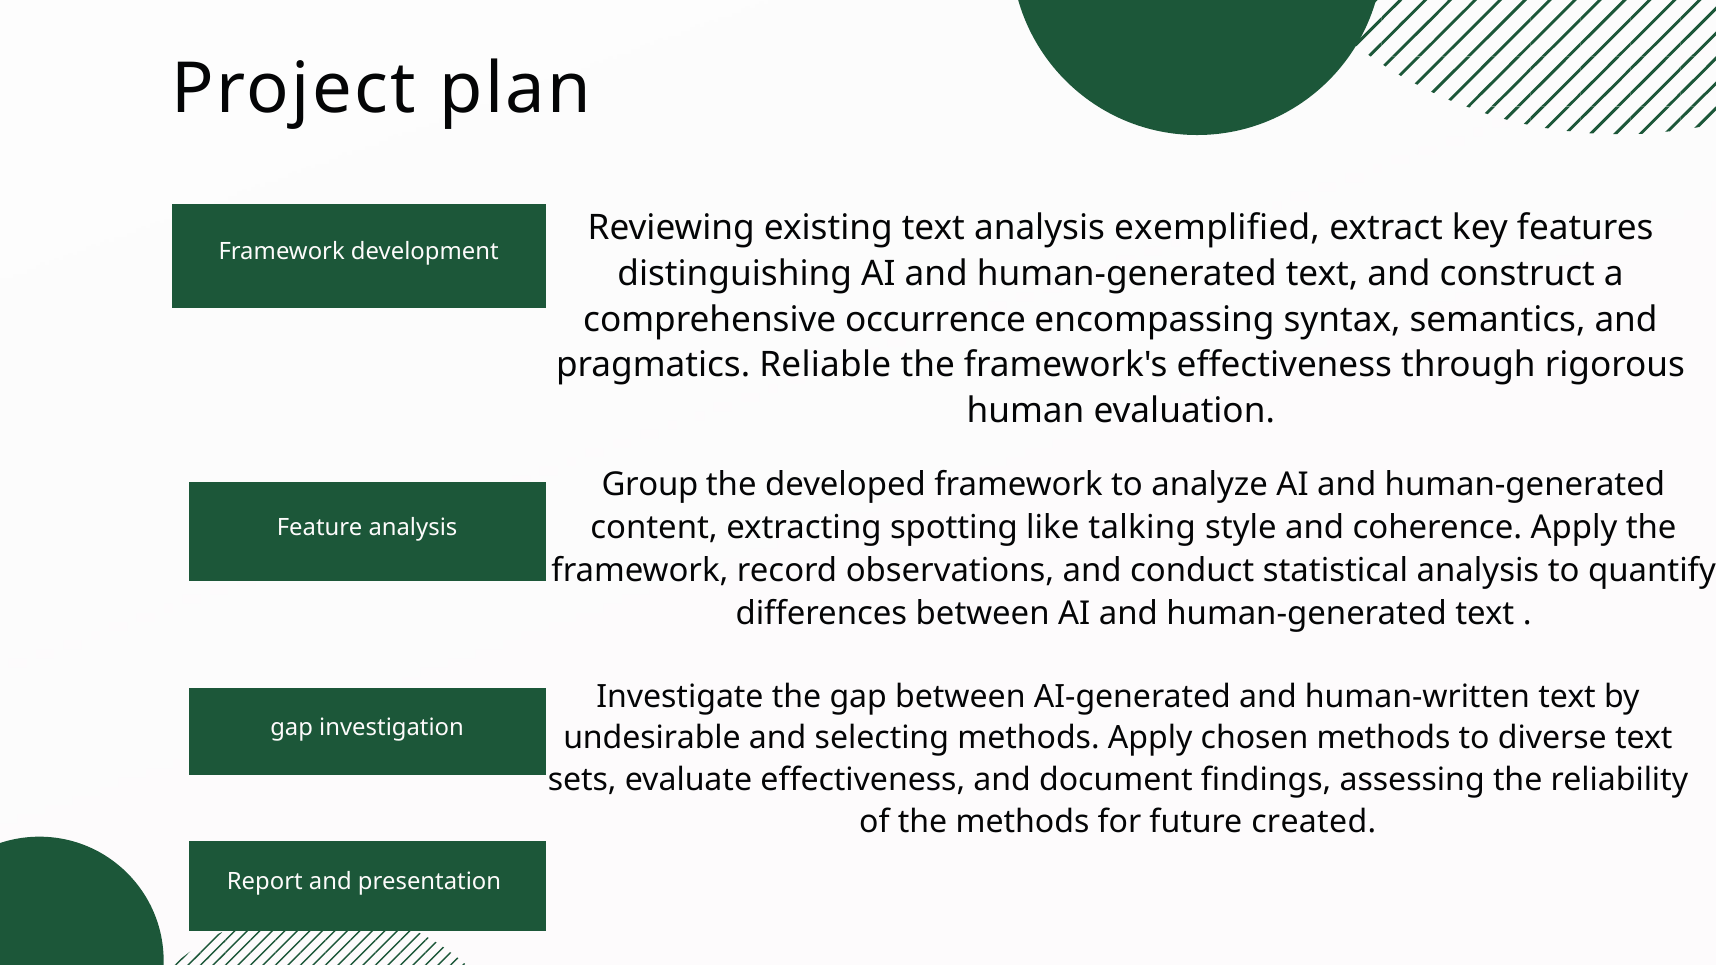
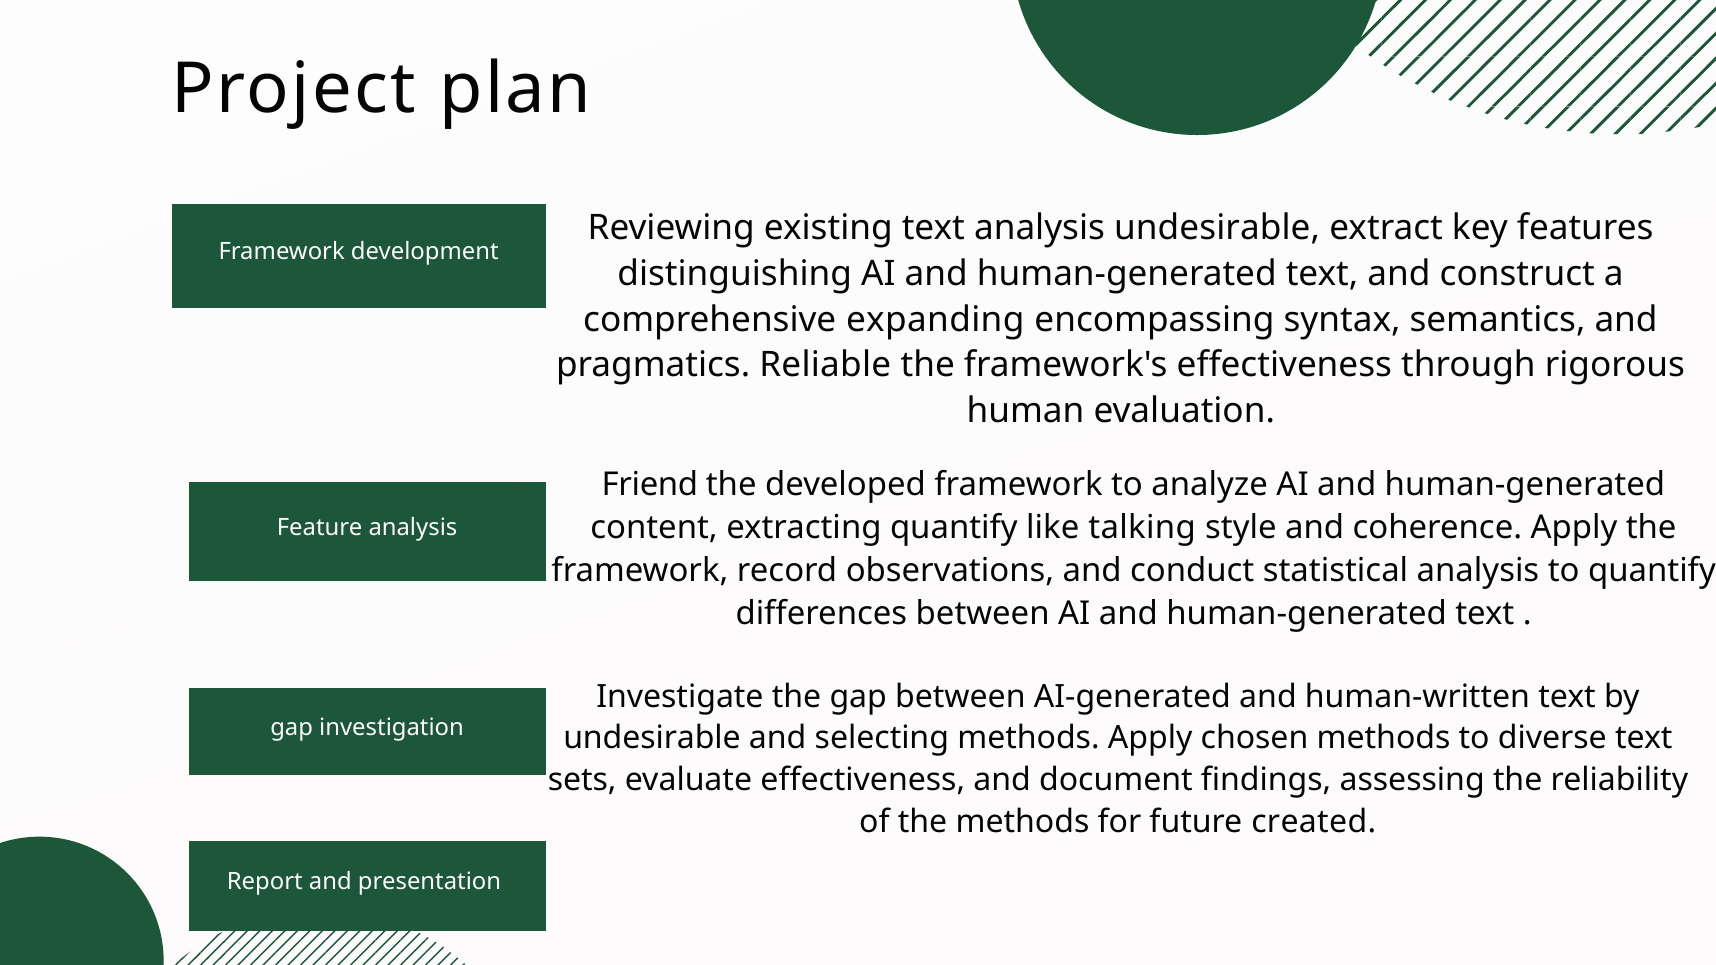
analysis exemplified: exemplified -> undesirable (1217, 228)
occurrence: occurrence -> expanding (935, 320)
Group: Group -> Friend (650, 485)
extracting spotting: spotting -> quantify (954, 528)
